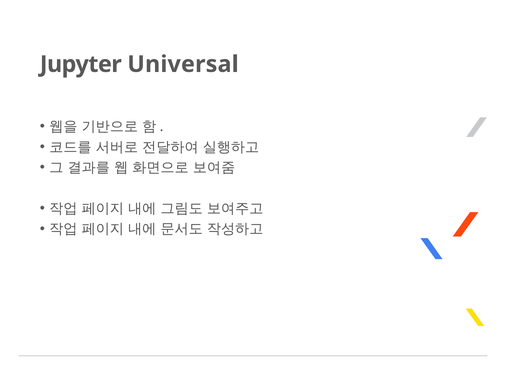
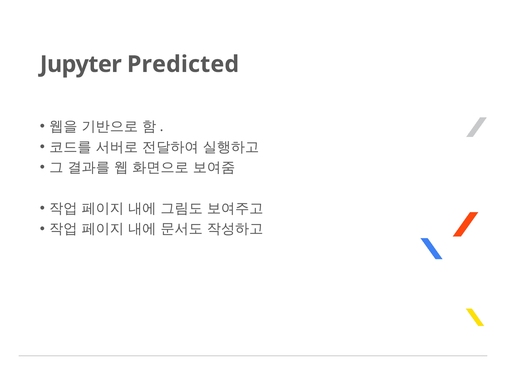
Universal: Universal -> Predicted (183, 64)
